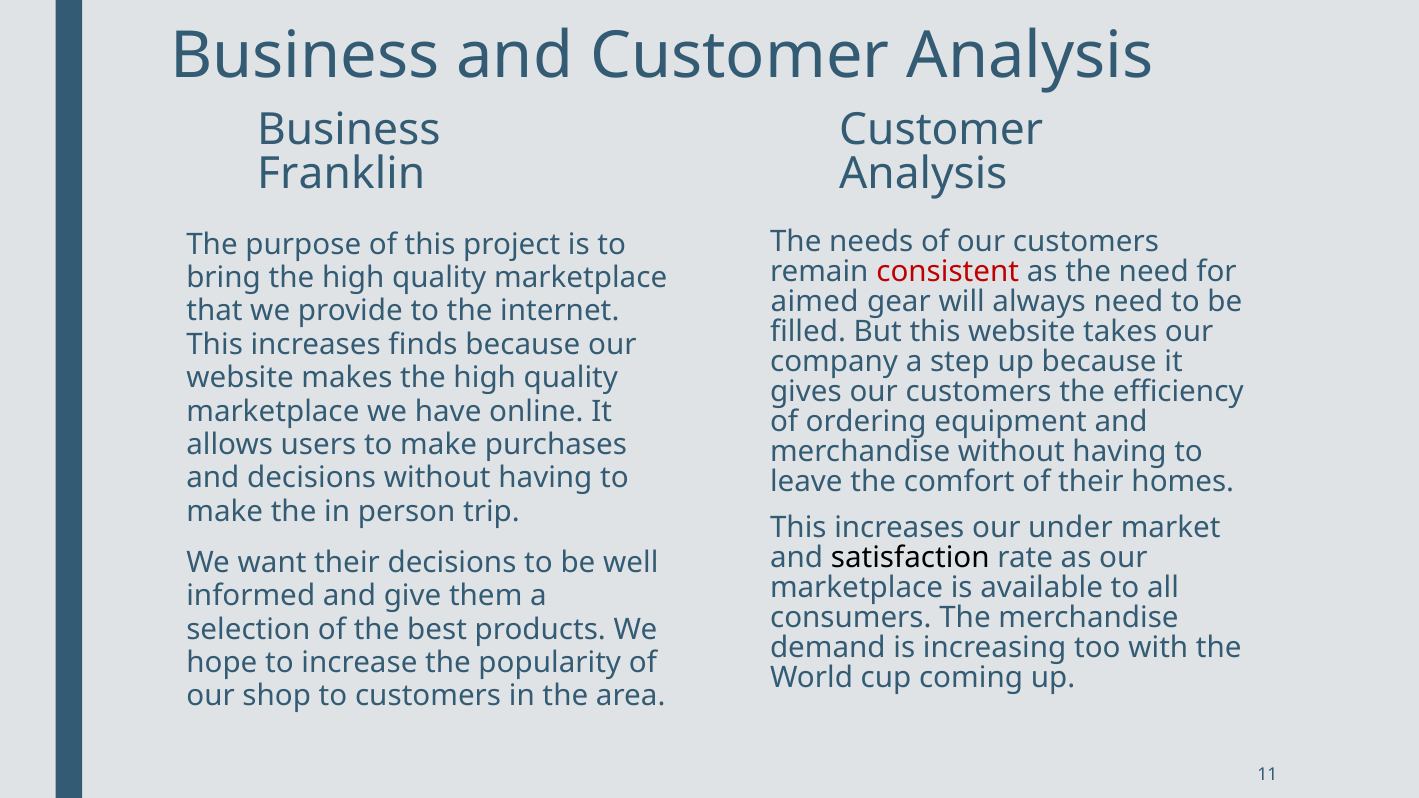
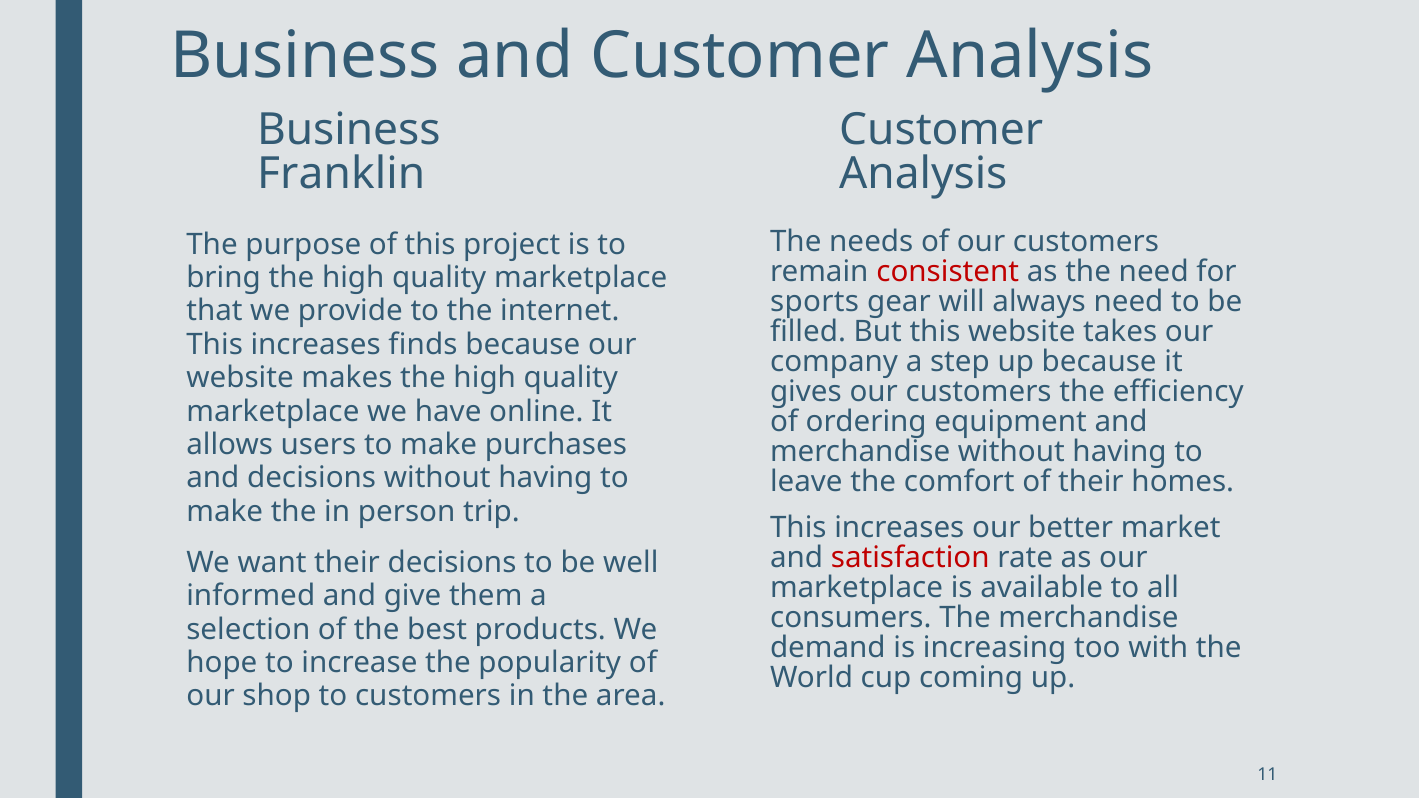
aimed: aimed -> sports (815, 302)
under: under -> better (1071, 528)
satisfaction colour: black -> red (910, 558)
